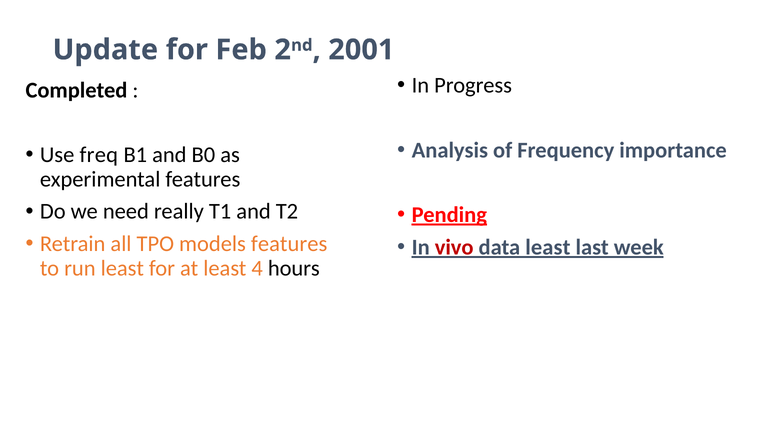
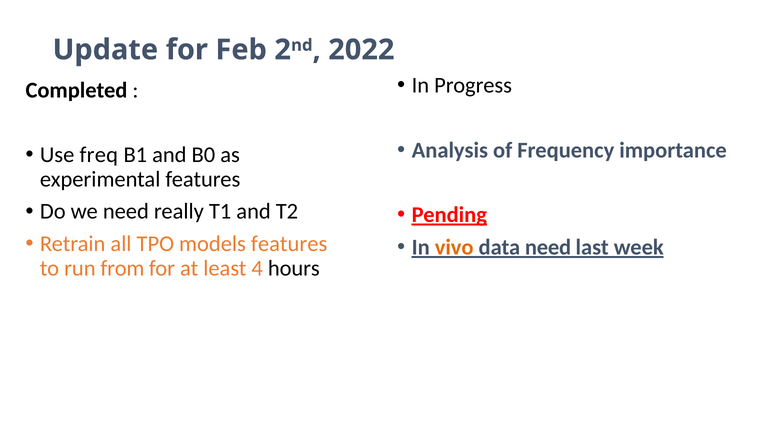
2001: 2001 -> 2022 (361, 50)
vivo colour: red -> orange (454, 247)
data least: least -> need (548, 247)
run least: least -> from (122, 268)
